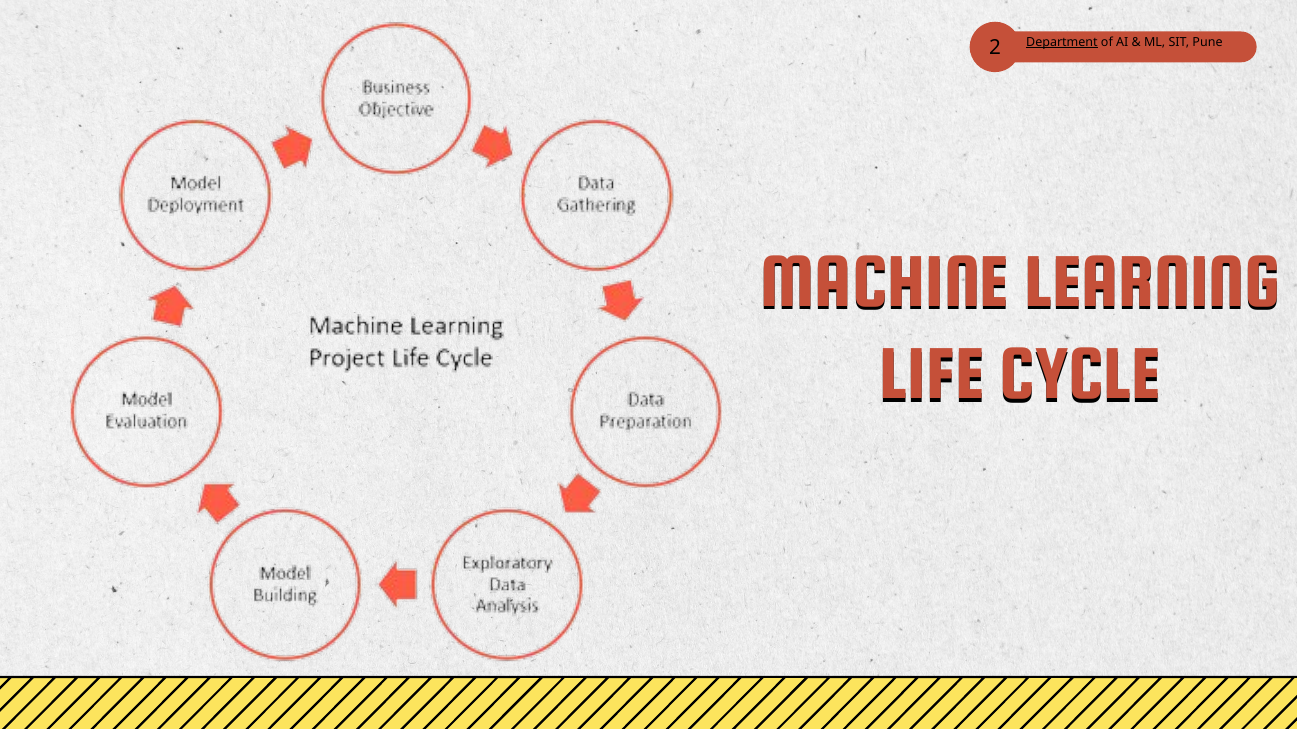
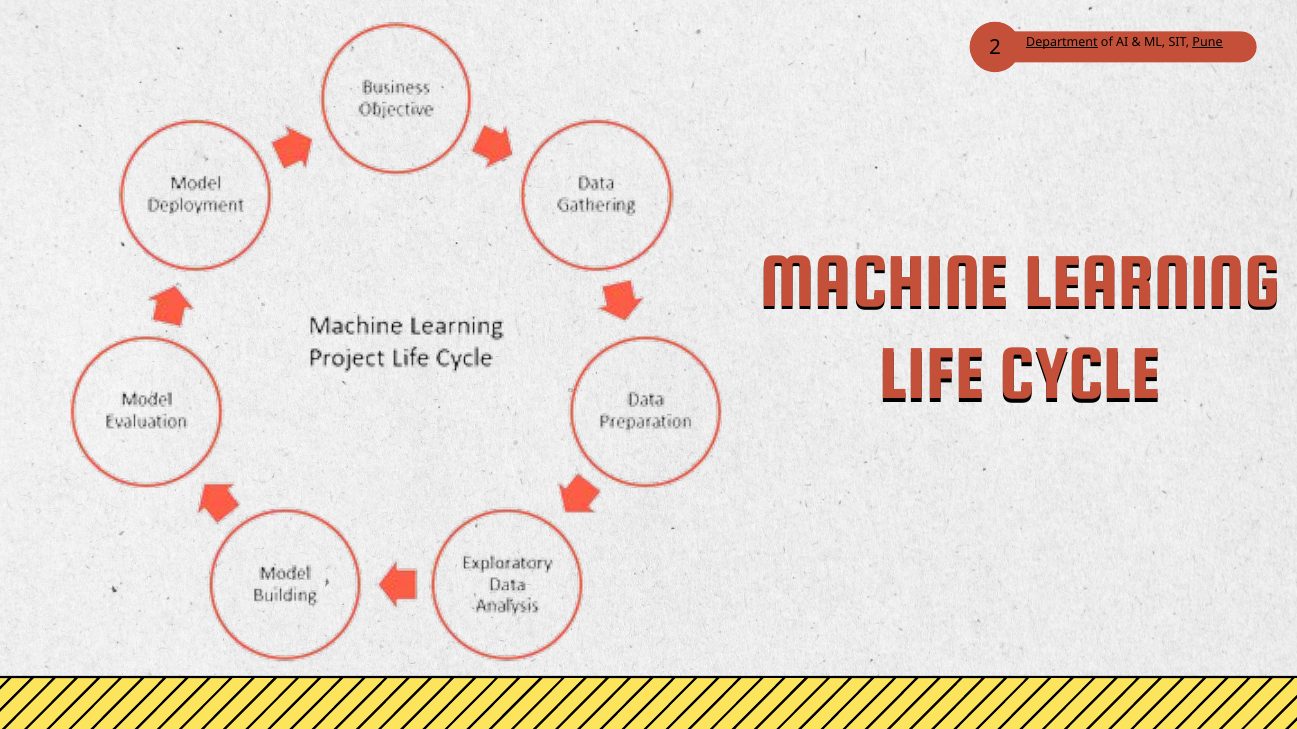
Pune underline: none -> present (1208, 42)
